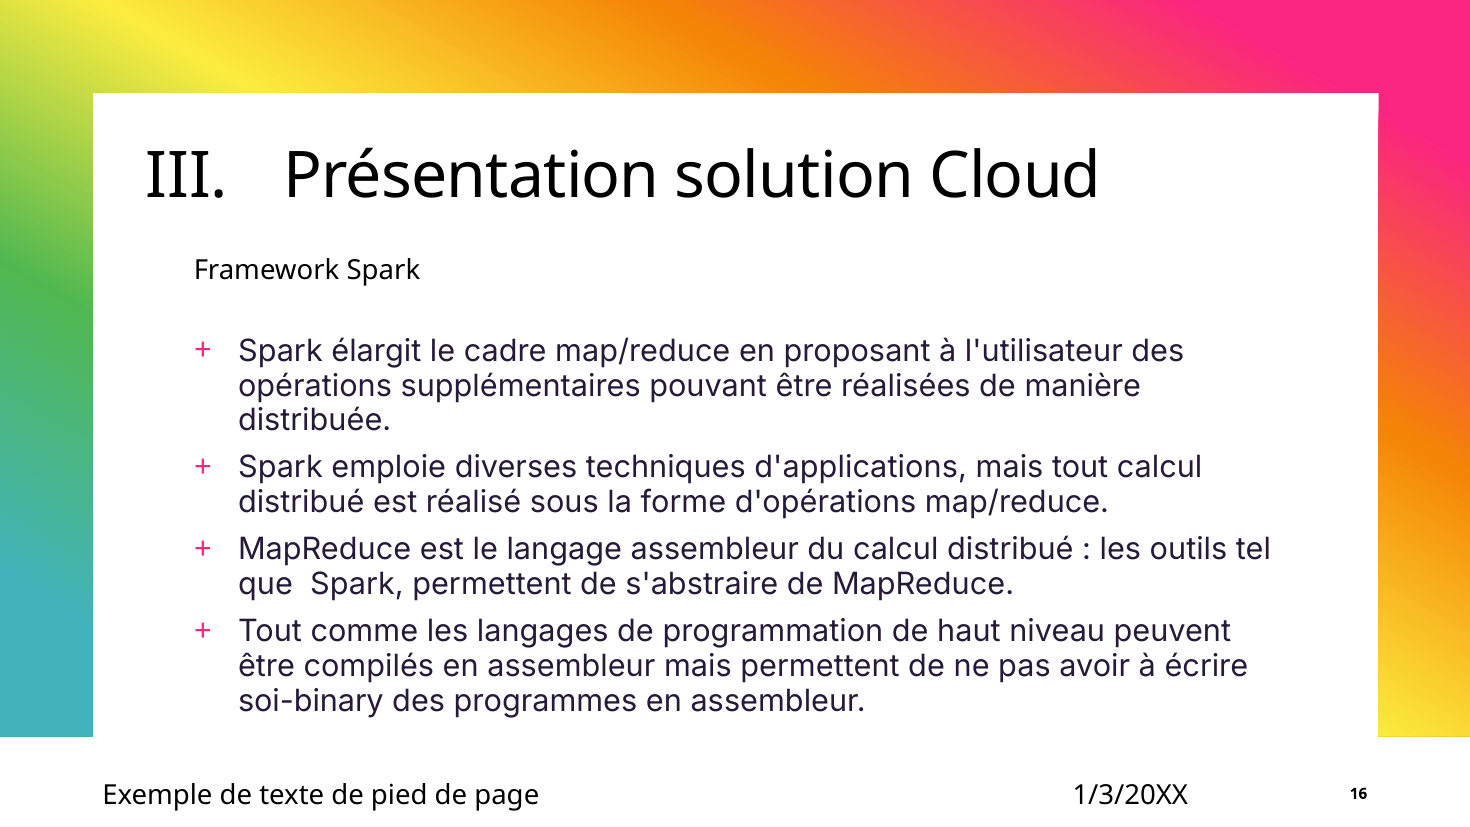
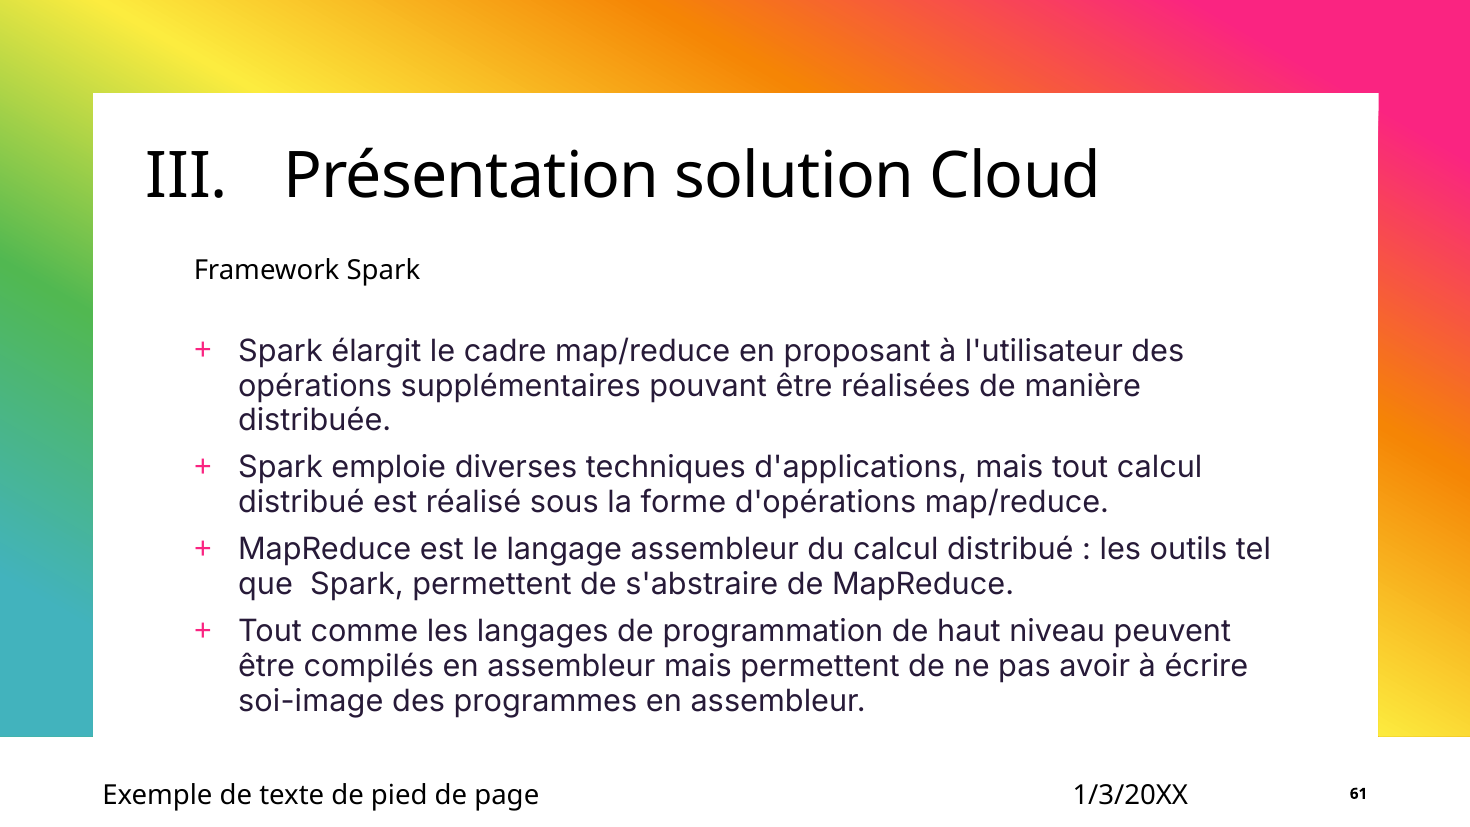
soi-binary: soi-binary -> soi-image (311, 701)
16: 16 -> 61 (1359, 794)
